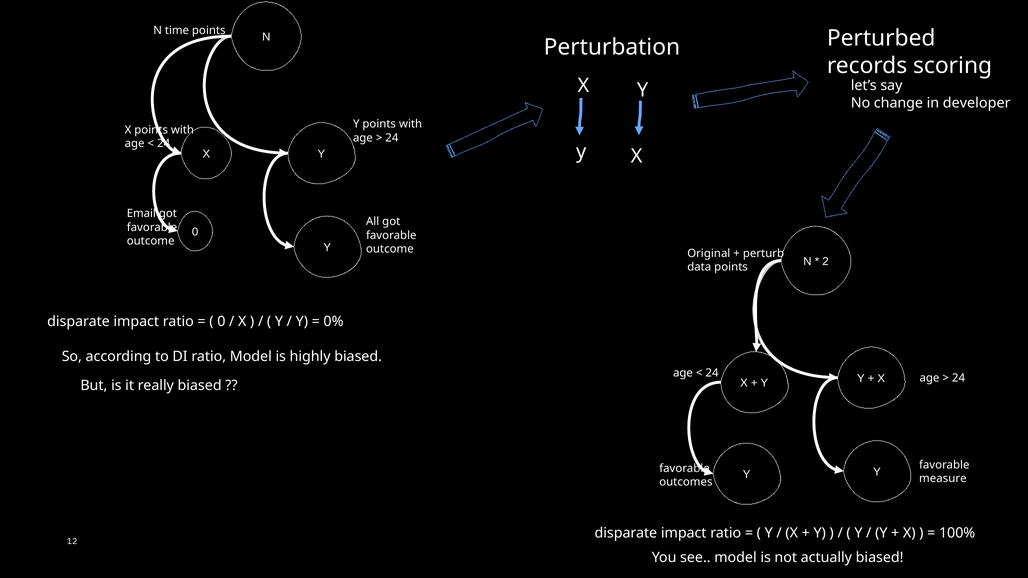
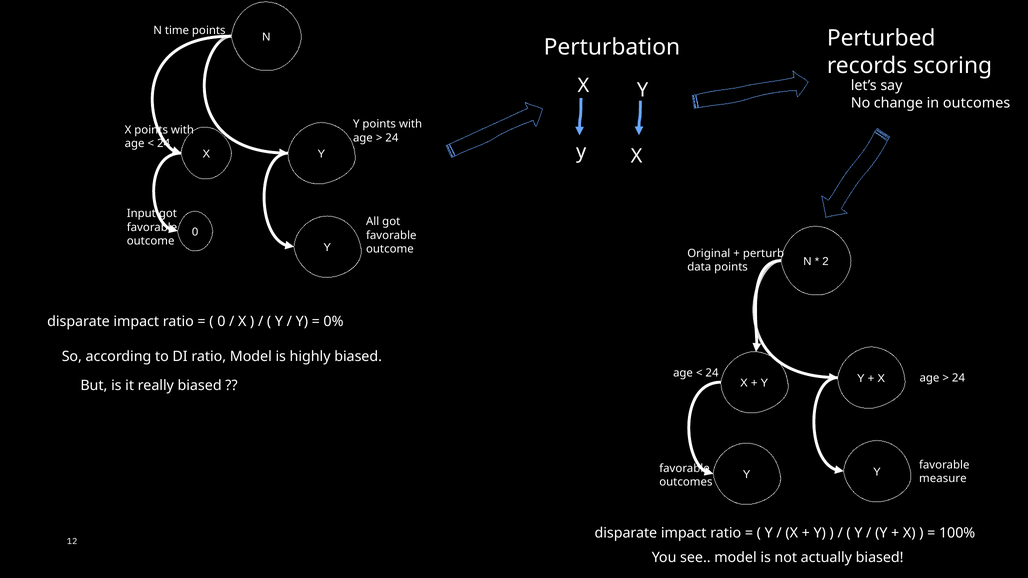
in developer: developer -> outcomes (977, 103)
Email: Email -> Input (141, 214)
